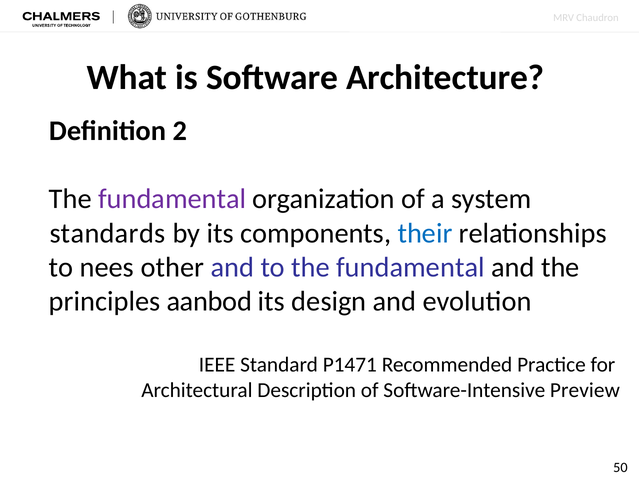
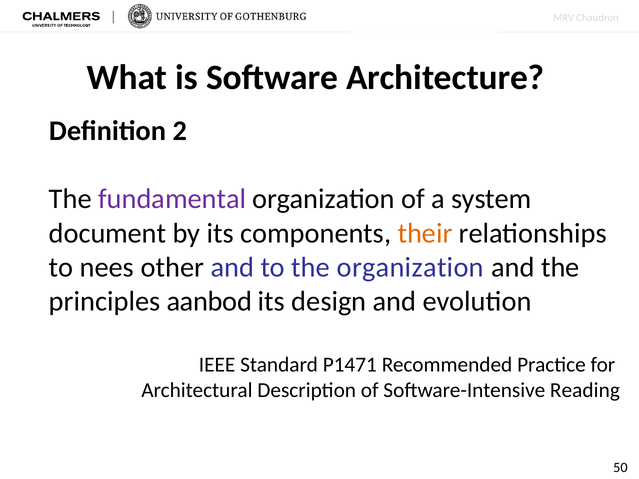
standards: standards -> document (108, 233)
their colour: blue -> orange (425, 233)
to the fundamental: fundamental -> organization (410, 267)
Preview: Preview -> Reading (585, 390)
